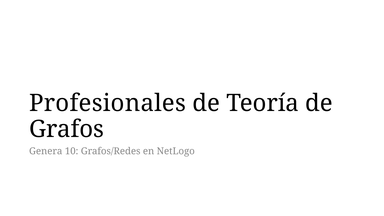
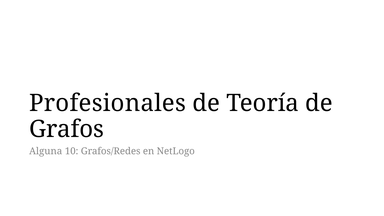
Genera: Genera -> Alguna (46, 151)
